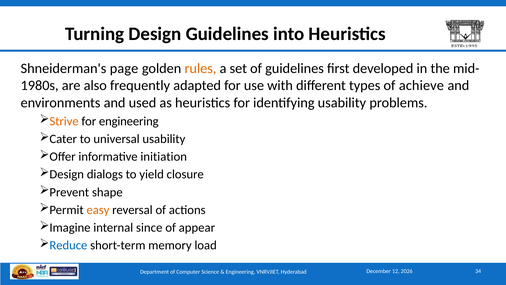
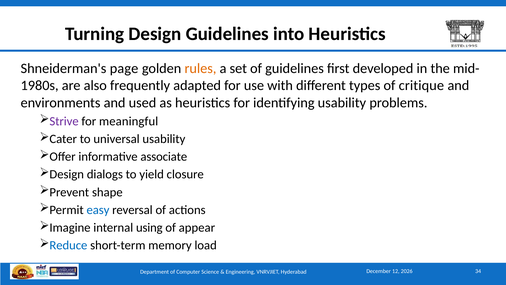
achieve: achieve -> critique (421, 85)
Strive colour: orange -> purple (64, 121)
for engineering: engineering -> meaningful (129, 121)
initiation: initiation -> associate (164, 157)
easy colour: orange -> blue (98, 210)
since: since -> using (149, 227)
